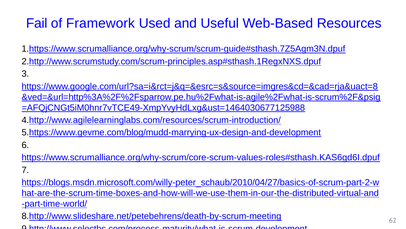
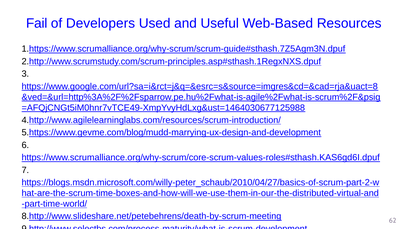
Framework: Framework -> Developers (100, 23)
